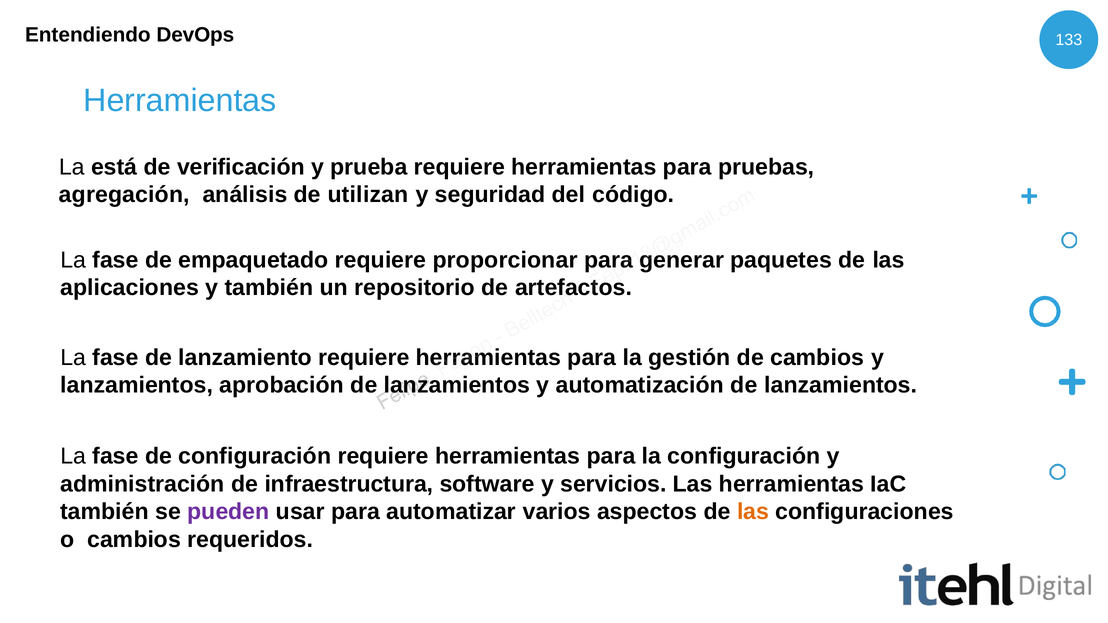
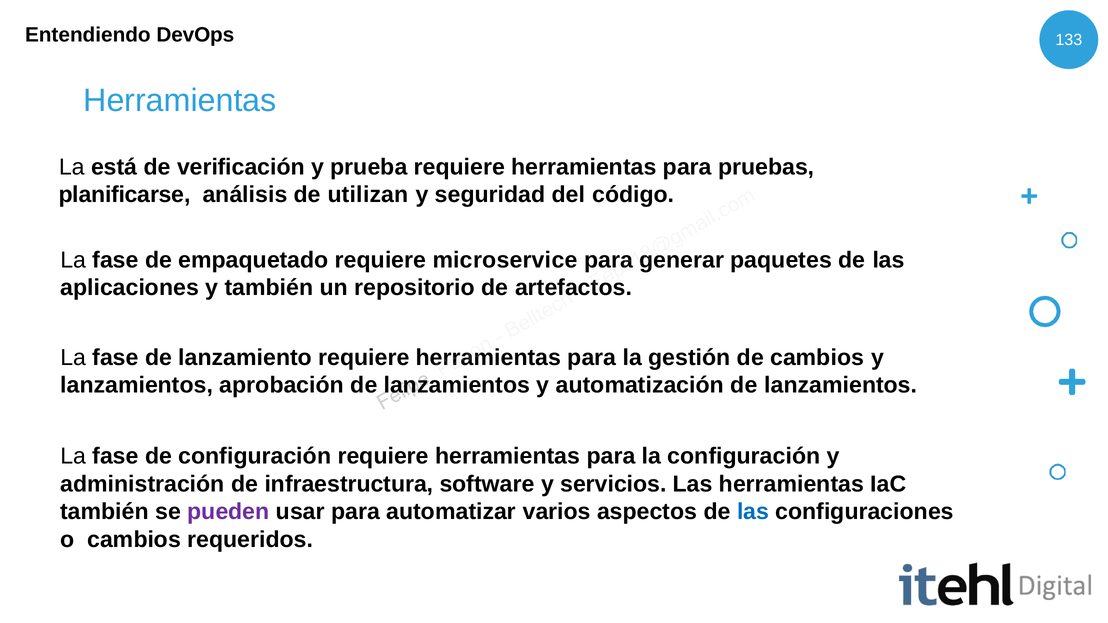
agregación: agregación -> planificarse (124, 195)
proporcionar: proporcionar -> microservice (505, 260)
las colour: orange -> blue (753, 512)
